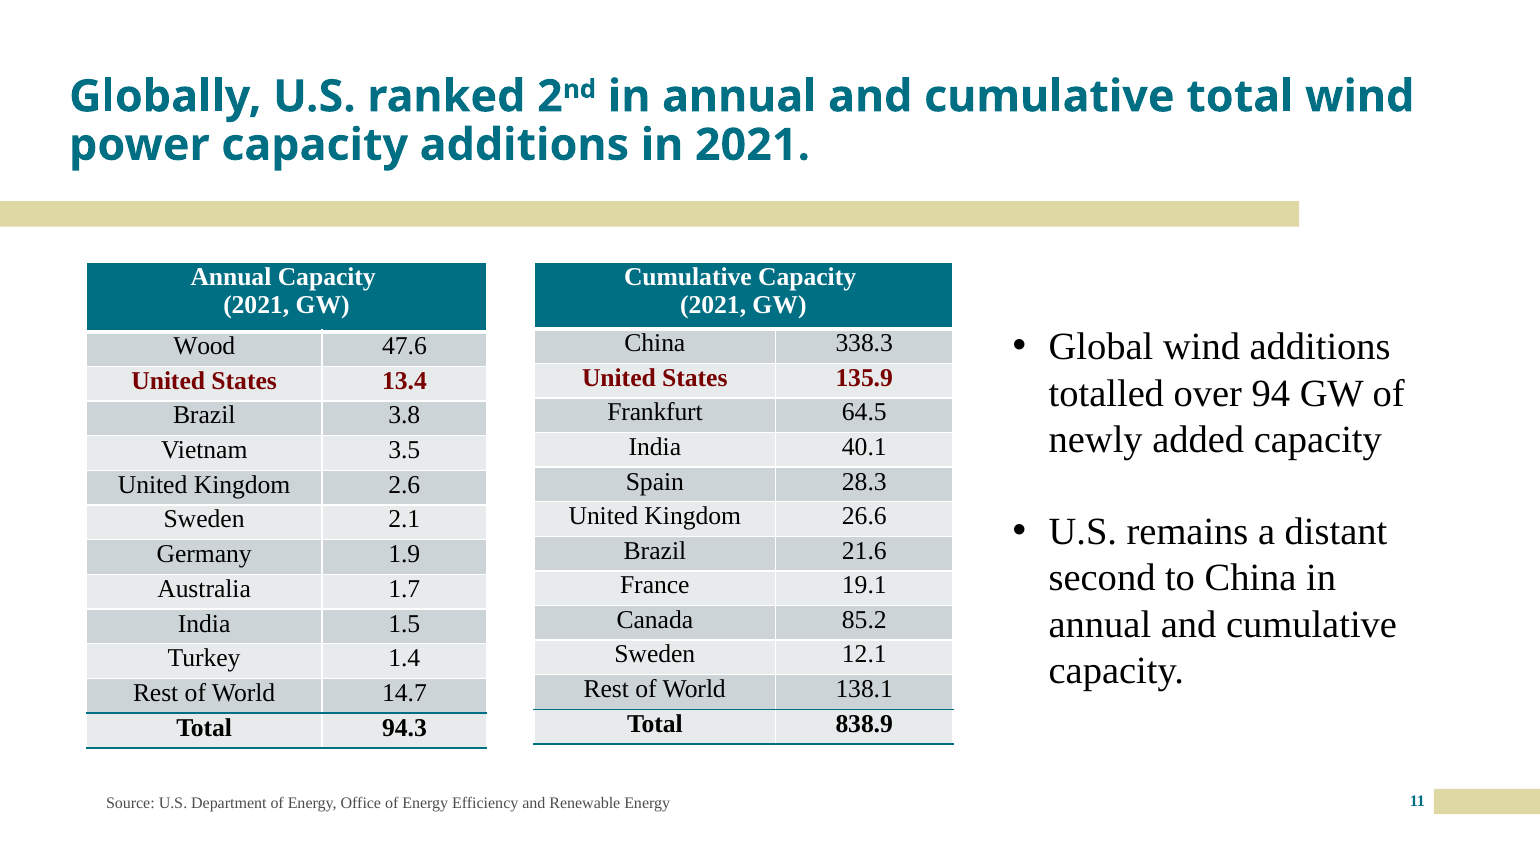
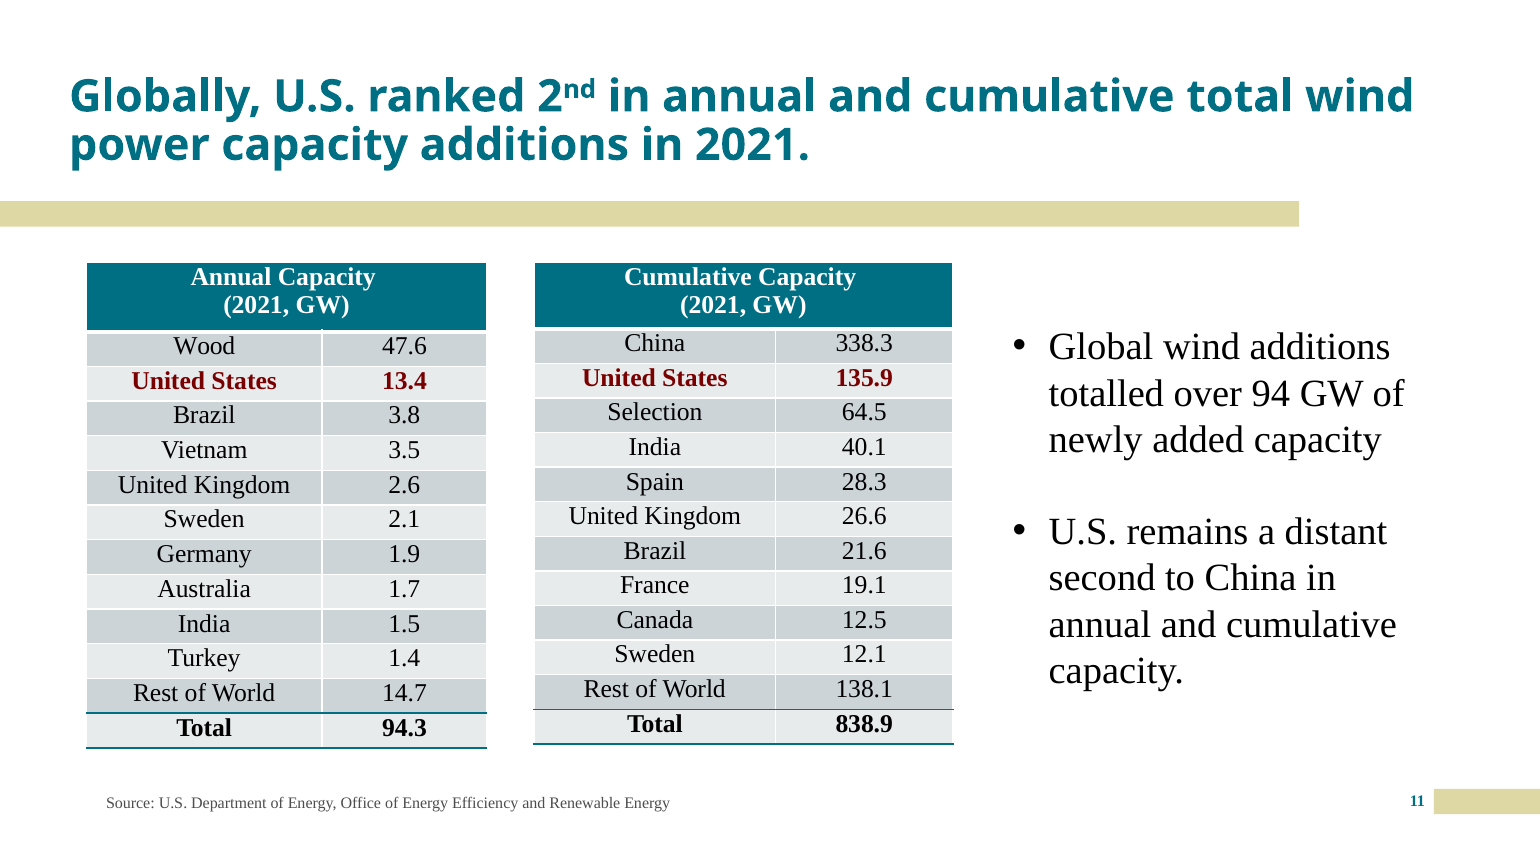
Frankfurt: Frankfurt -> Selection (655, 412)
85.2: 85.2 -> 12.5 (864, 620)
